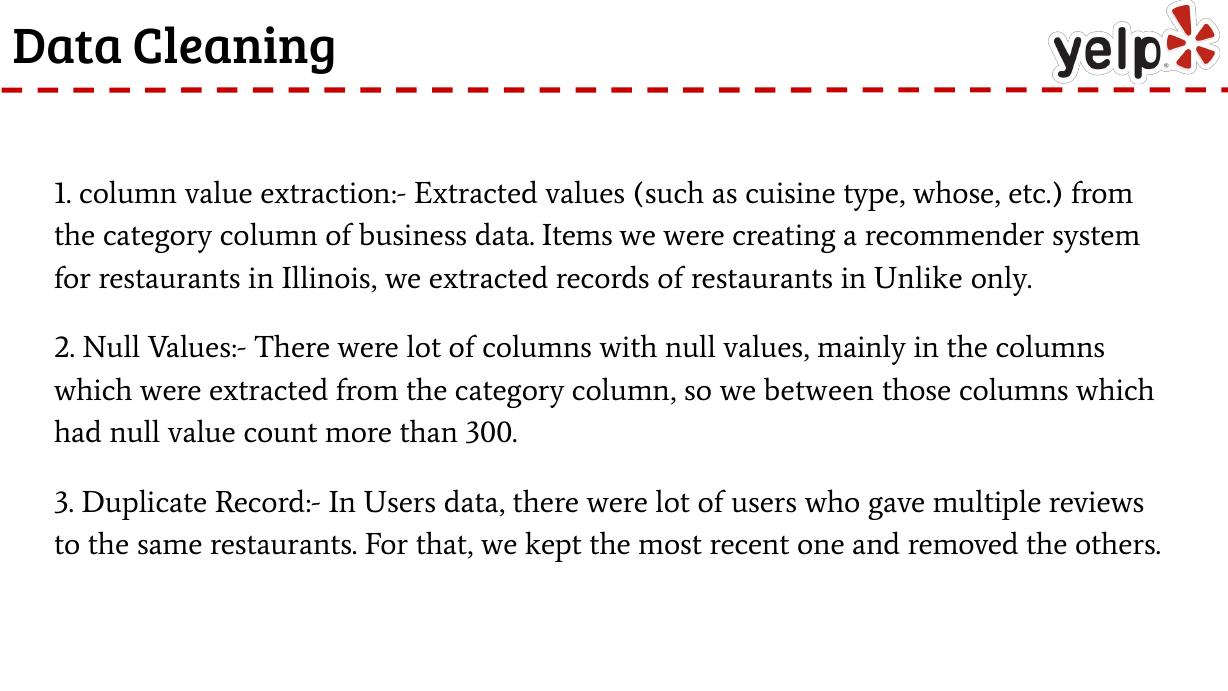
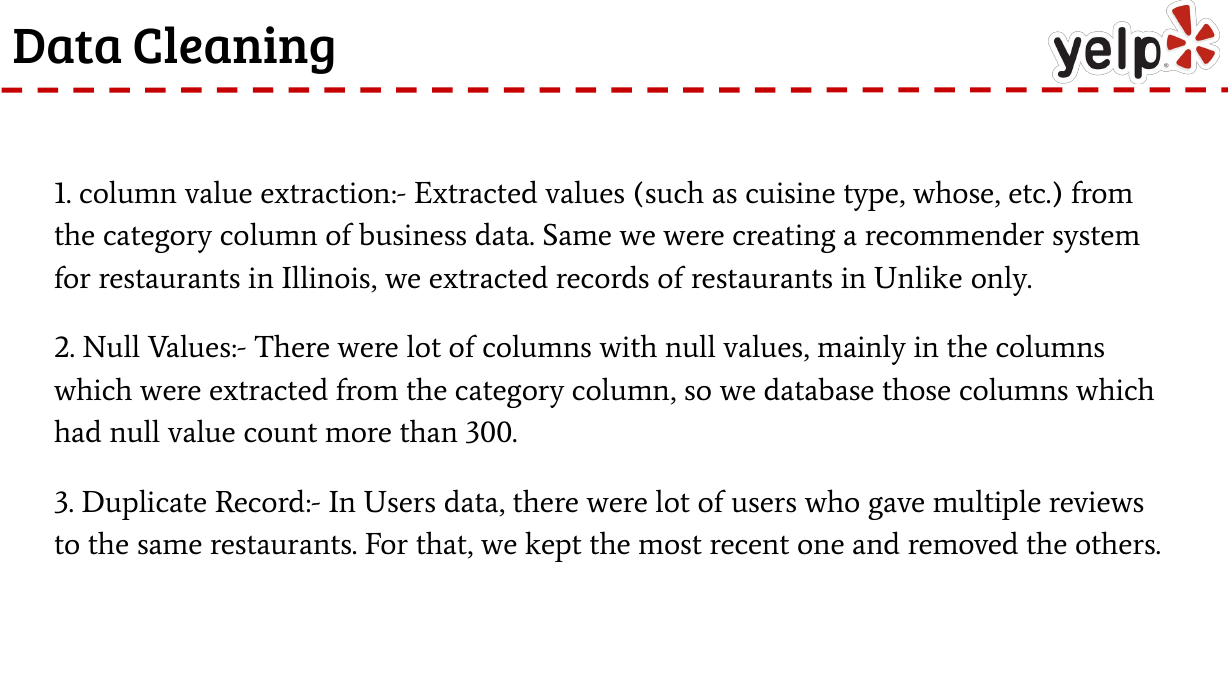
data Items: Items -> Same (577, 235)
between: between -> database (819, 390)
